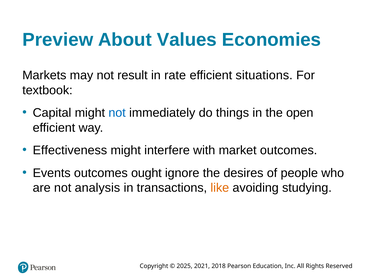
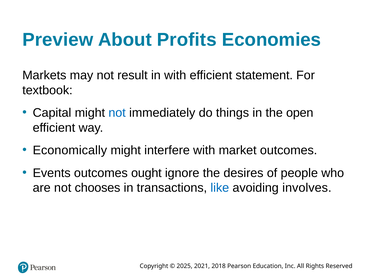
Values: Values -> Profits (187, 40)
in rate: rate -> with (175, 75)
situations: situations -> statement (264, 75)
Effectiveness: Effectiveness -> Economically (70, 150)
analysis: analysis -> chooses (98, 188)
like colour: orange -> blue (220, 188)
studying: studying -> involves (307, 188)
